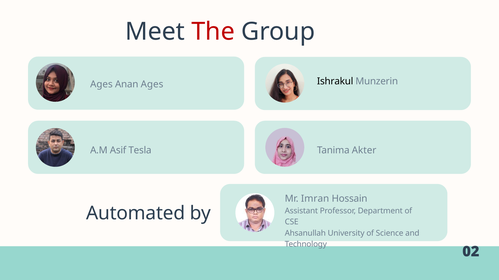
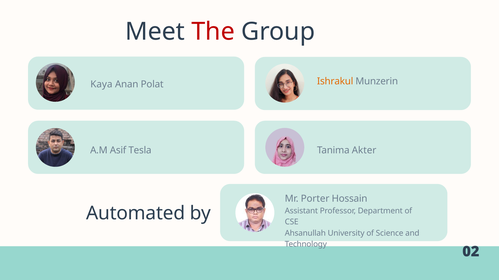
Ishrakul colour: black -> orange (335, 82)
Ages: Ages -> Kaya (101, 84)
Anan Ages: Ages -> Polat (152, 84)
Imran: Imran -> Porter (315, 199)
